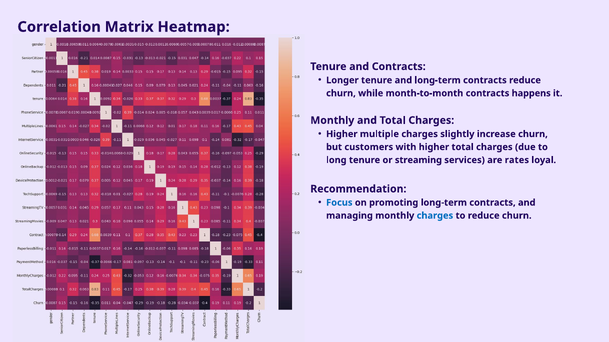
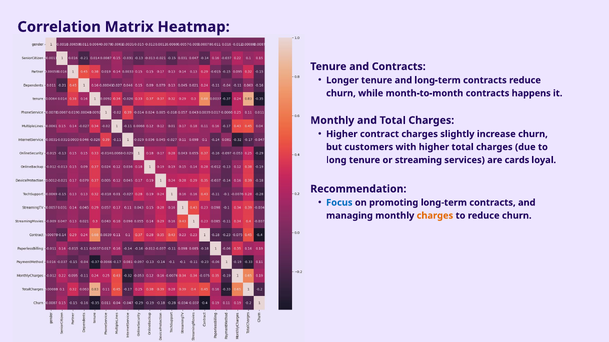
multiple: multiple -> contract (379, 134)
rates: rates -> cards (517, 160)
charges colour: blue -> orange (435, 216)
